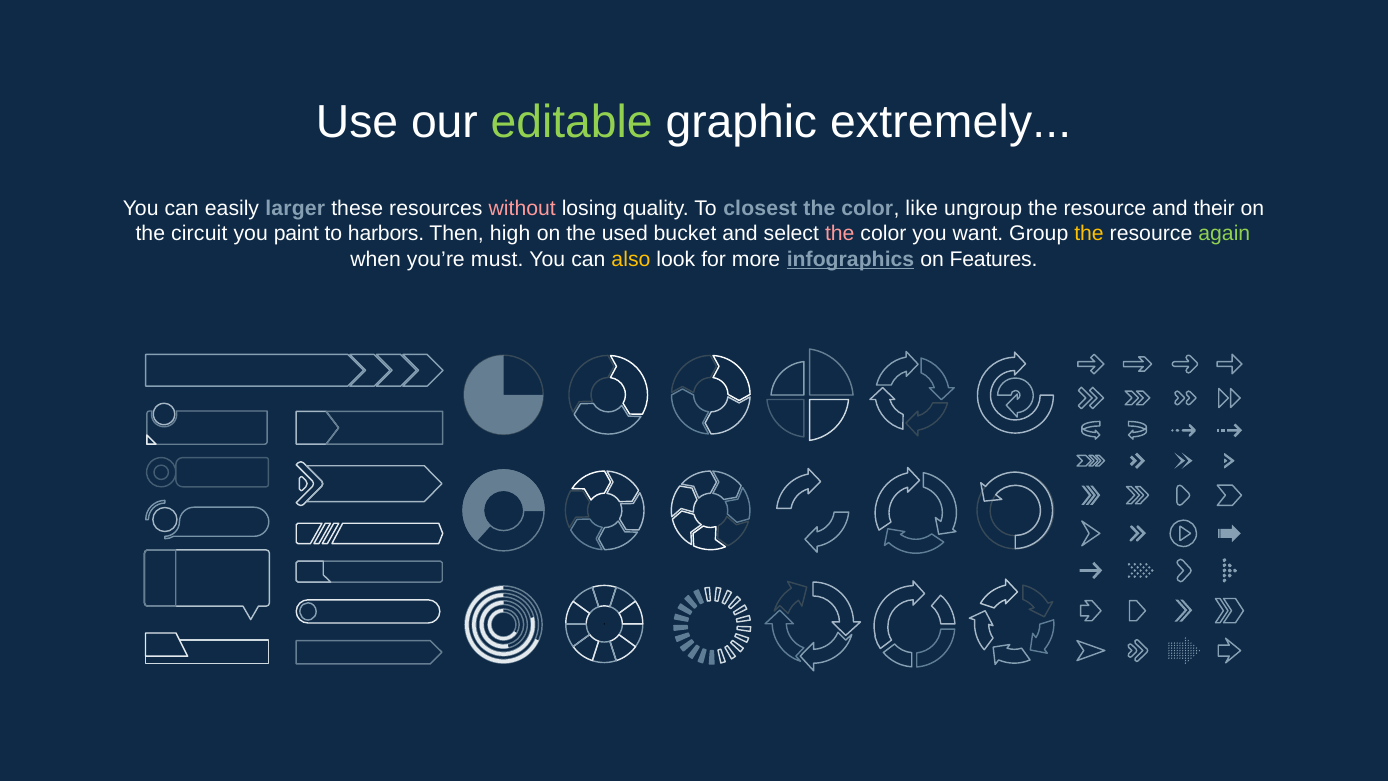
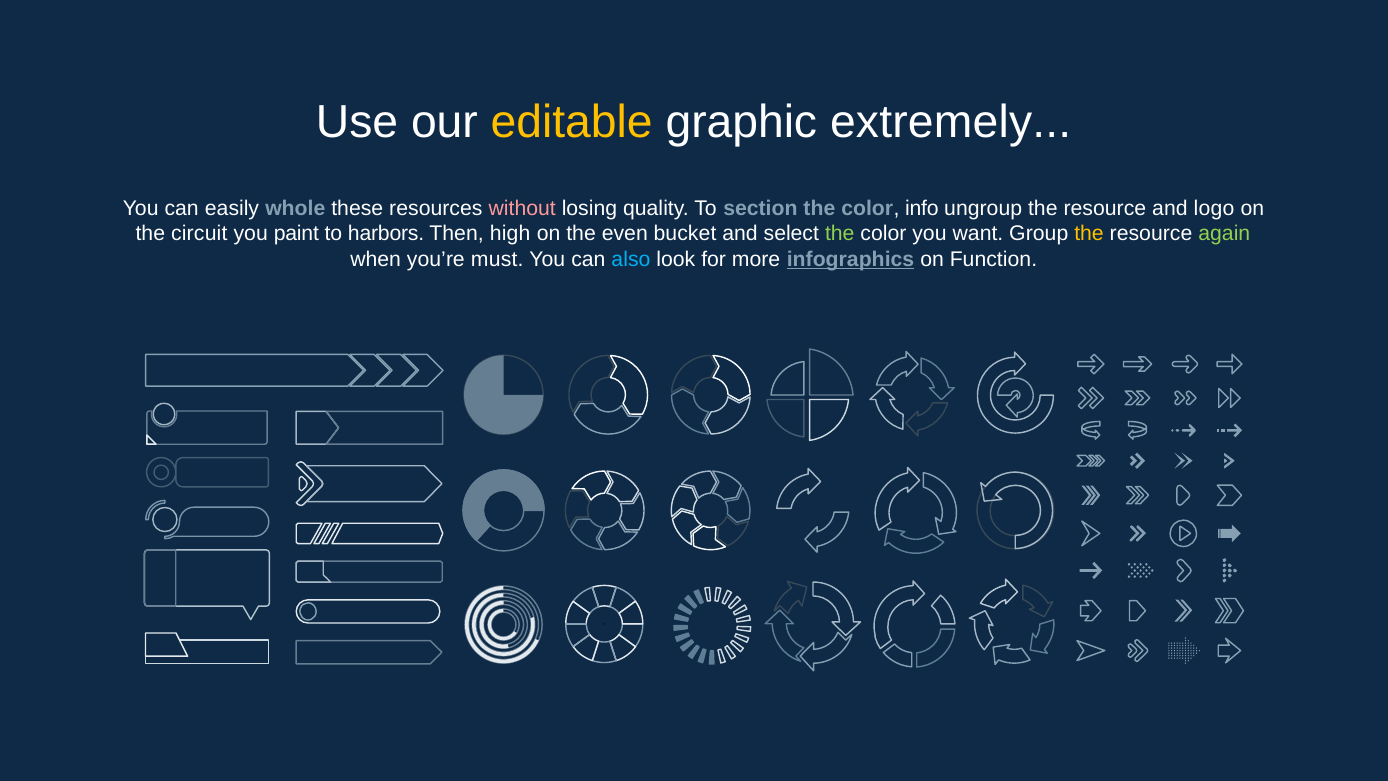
editable colour: light green -> yellow (572, 122)
larger: larger -> whole (295, 208)
closest: closest -> section (760, 208)
like: like -> info (922, 208)
their: their -> logo (1214, 208)
used: used -> even (625, 234)
the colour: pink -> light green (840, 234)
also colour: yellow -> light blue (631, 259)
Features: Features -> Function (993, 259)
